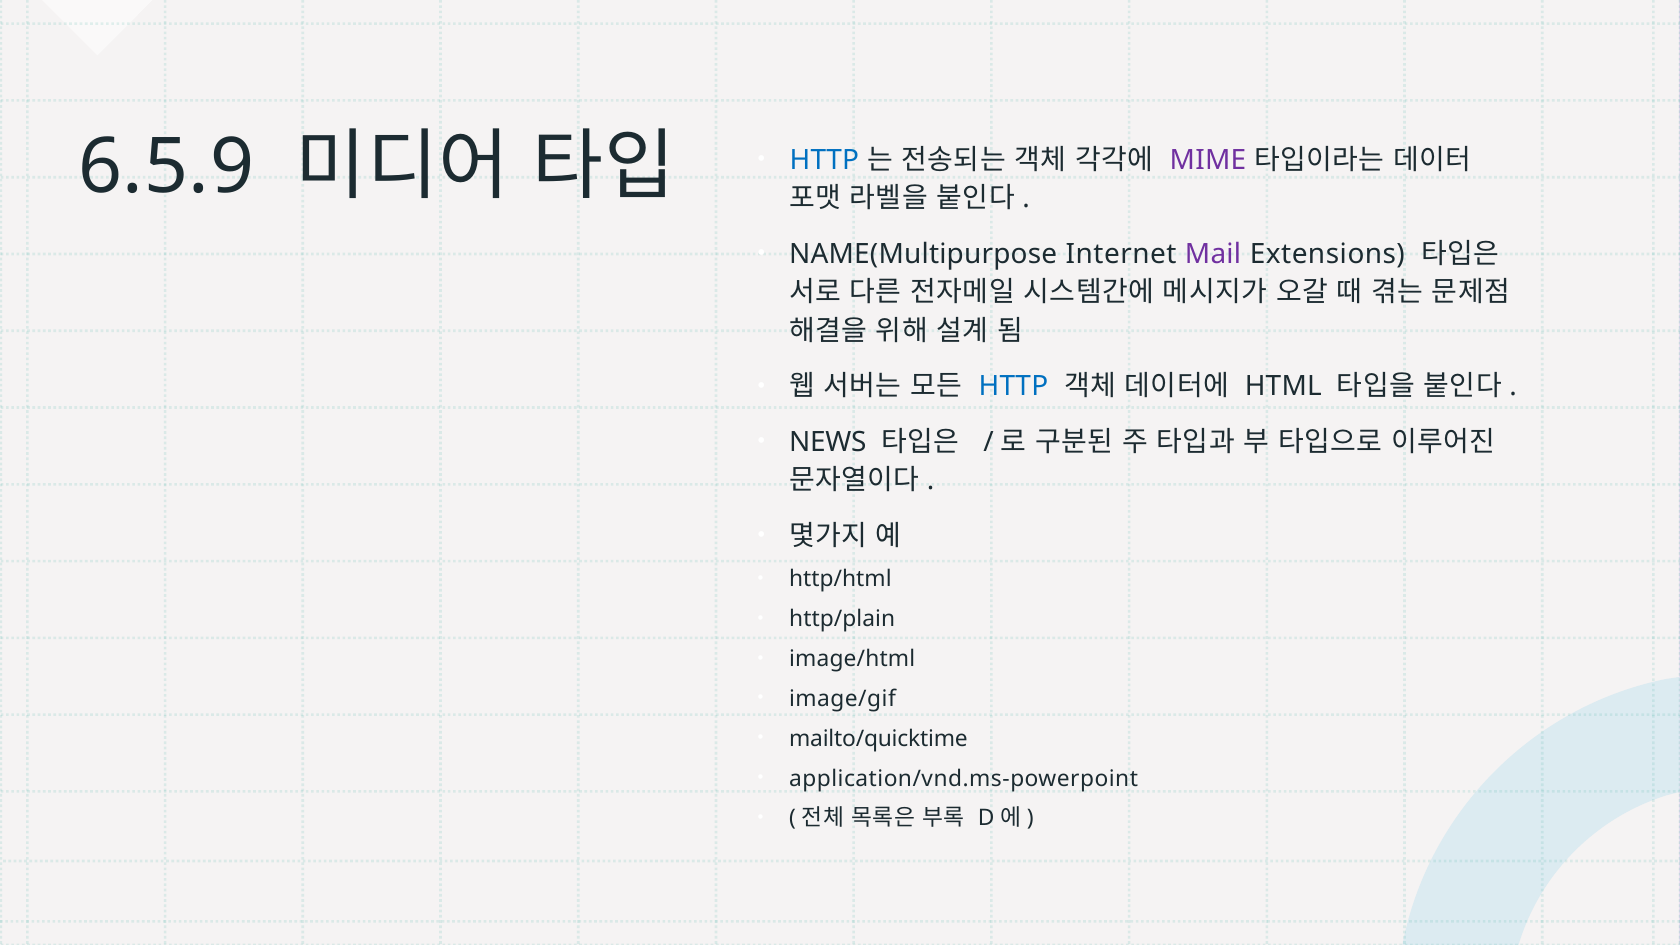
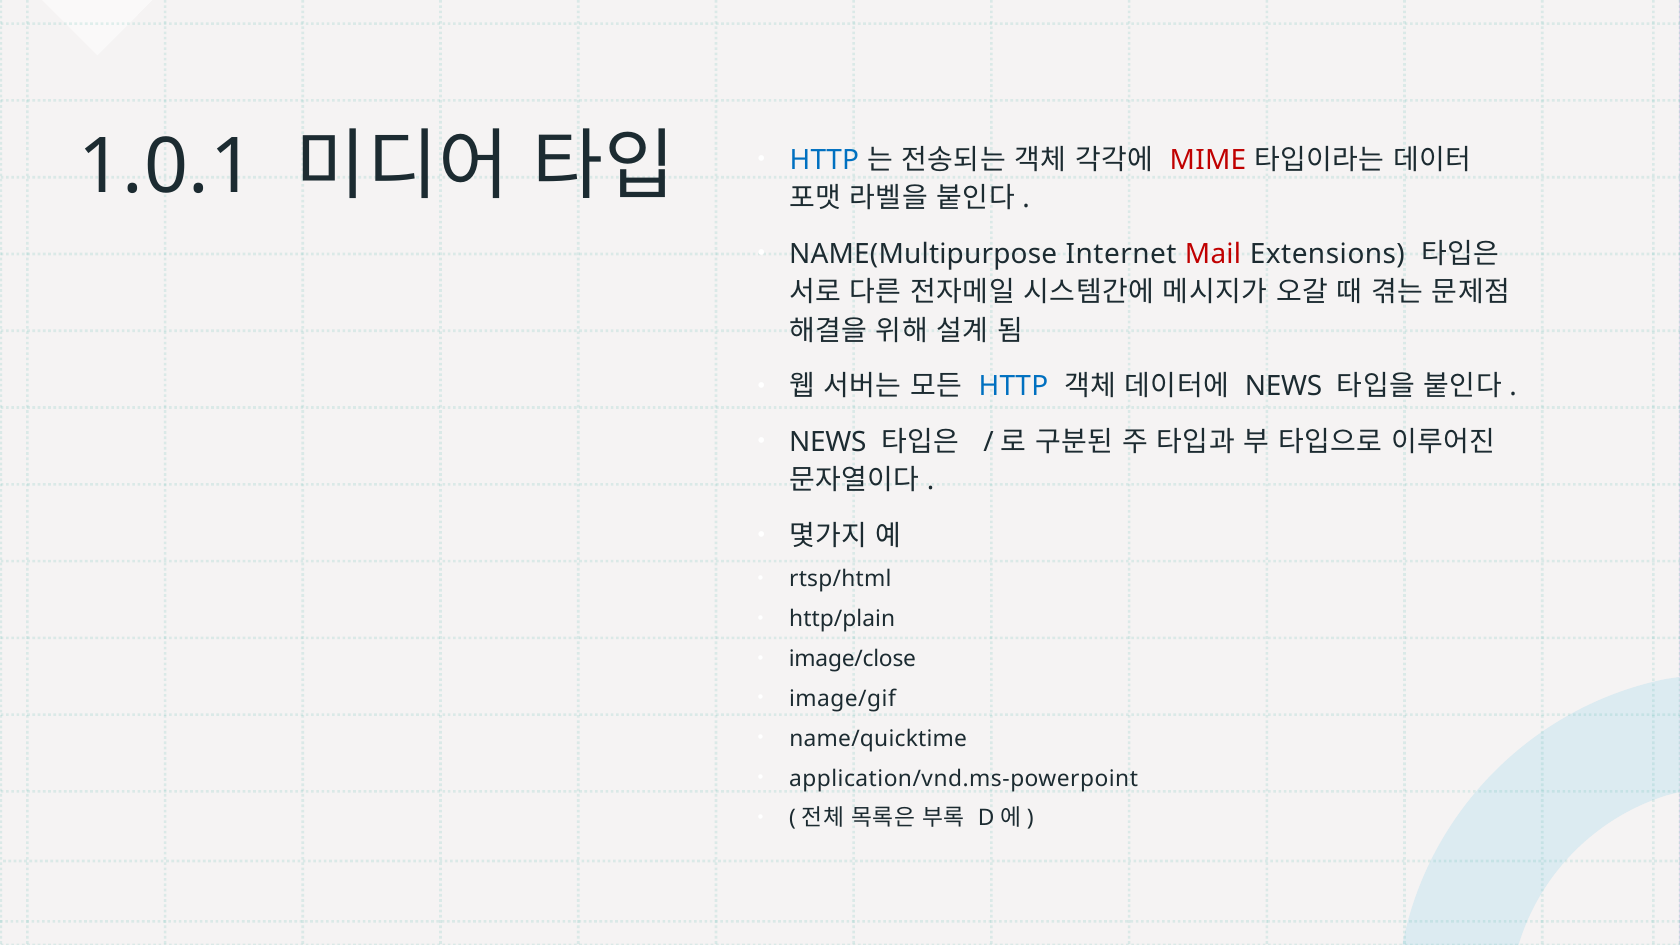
6.5.9: 6.5.9 -> 1.0.1 (166, 167)
MIME colour: purple -> red (1208, 160)
Mail colour: purple -> red (1213, 254)
HTML: HTML -> NEWS (1284, 387)
http/html: http/html -> rtsp/html (840, 579)
image/html: image/html -> image/close (852, 659)
mailto/quicktime: mailto/quicktime -> name/quicktime (878, 739)
